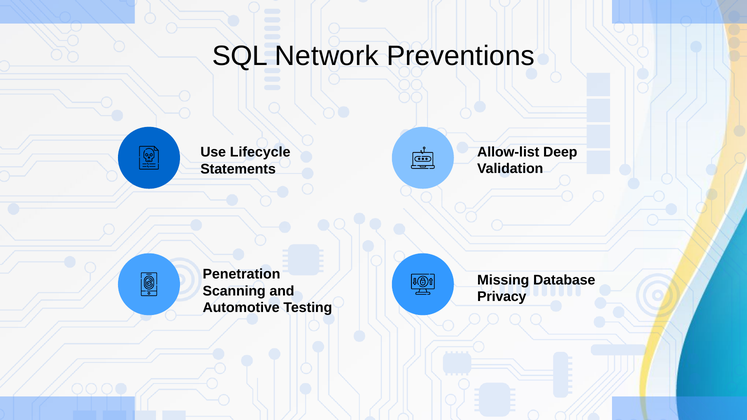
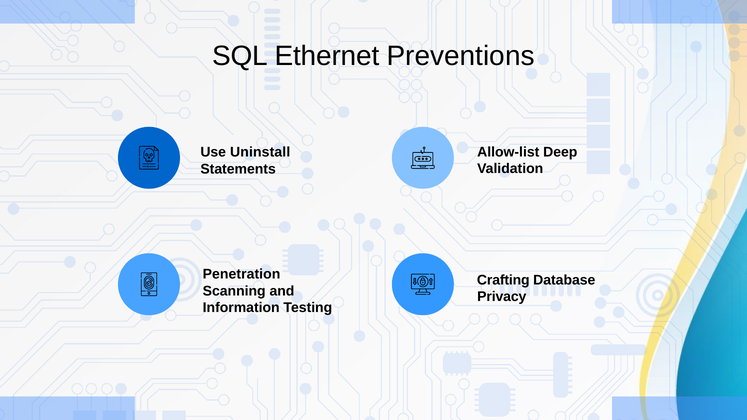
Network: Network -> Ethernet (327, 56)
Lifecycle: Lifecycle -> Uninstall (260, 152)
Missing: Missing -> Crafting (503, 280)
Automotive: Automotive -> Information (241, 308)
